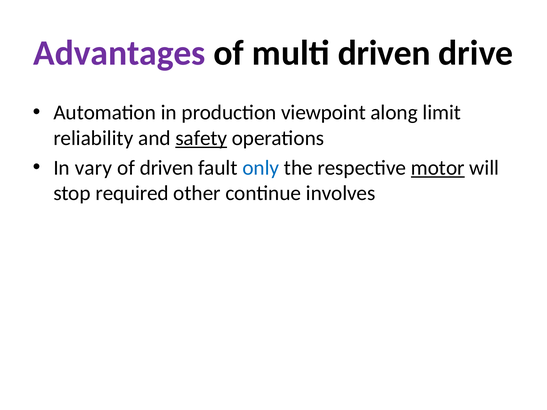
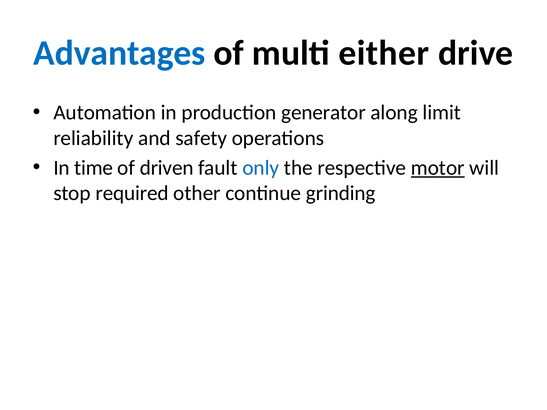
Advantages colour: purple -> blue (119, 53)
multi driven: driven -> either (384, 53)
viewpoint: viewpoint -> generator (323, 113)
safety underline: present -> none (201, 138)
vary: vary -> time (94, 168)
involves: involves -> grinding (341, 193)
